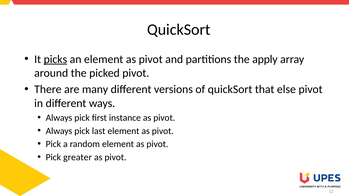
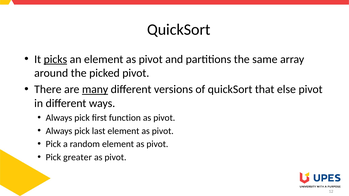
apply: apply -> same (265, 59)
many underline: none -> present (95, 90)
instance: instance -> function (125, 118)
